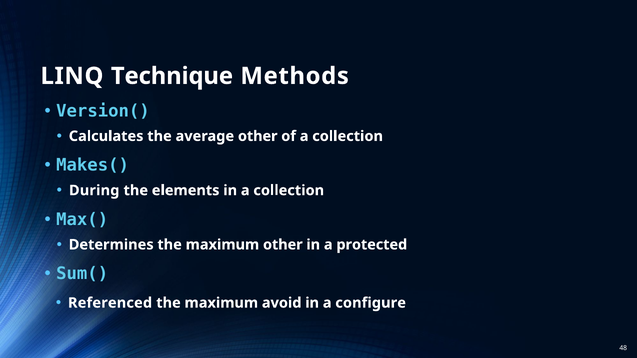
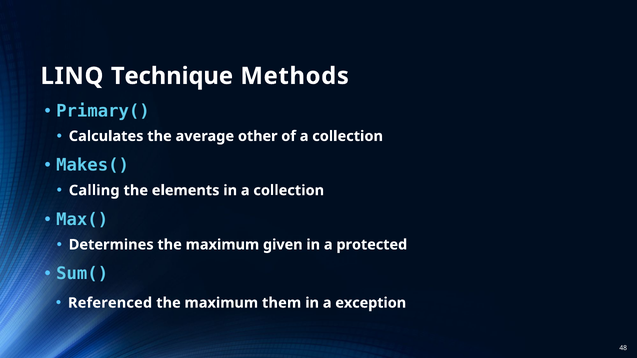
Version(: Version( -> Primary( (103, 111)
During: During -> Calling (94, 191)
maximum other: other -> given (283, 245)
avoid: avoid -> them (282, 303)
configure: configure -> exception (371, 303)
